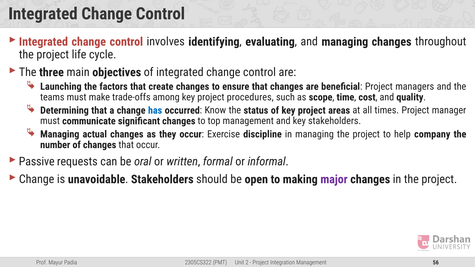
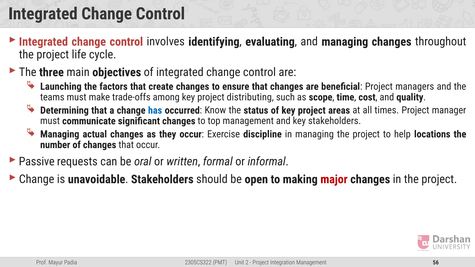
procedures: procedures -> distributing (250, 97)
company: company -> locations (432, 134)
major colour: purple -> red (334, 179)
